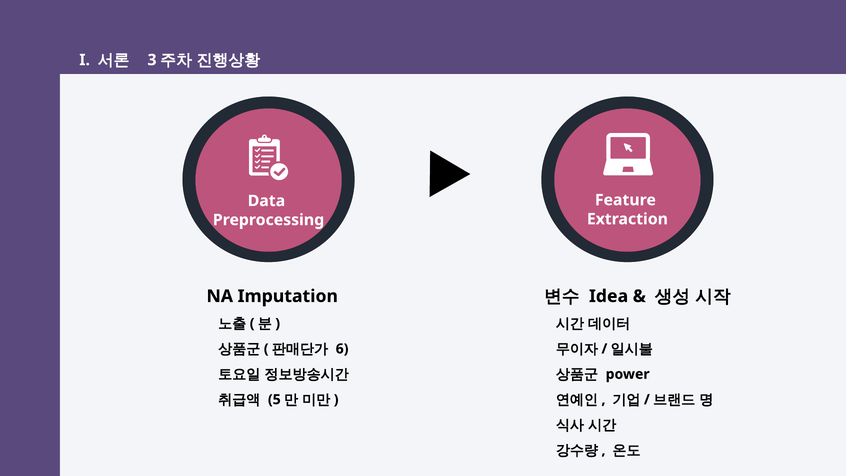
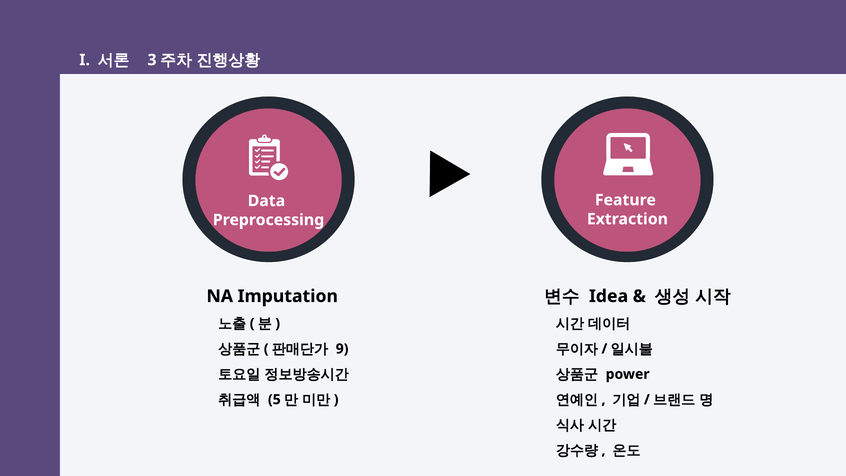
6: 6 -> 9 (342, 349)
